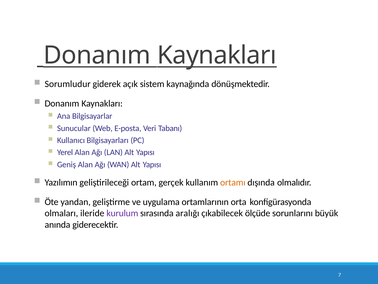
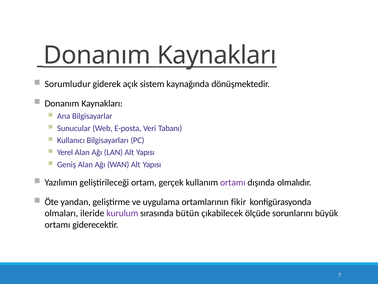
ortamı colour: orange -> purple (233, 182)
orta: orta -> fikir (239, 202)
aralığı: aralığı -> bütün (187, 213)
anında: anında -> ortamı (57, 224)
